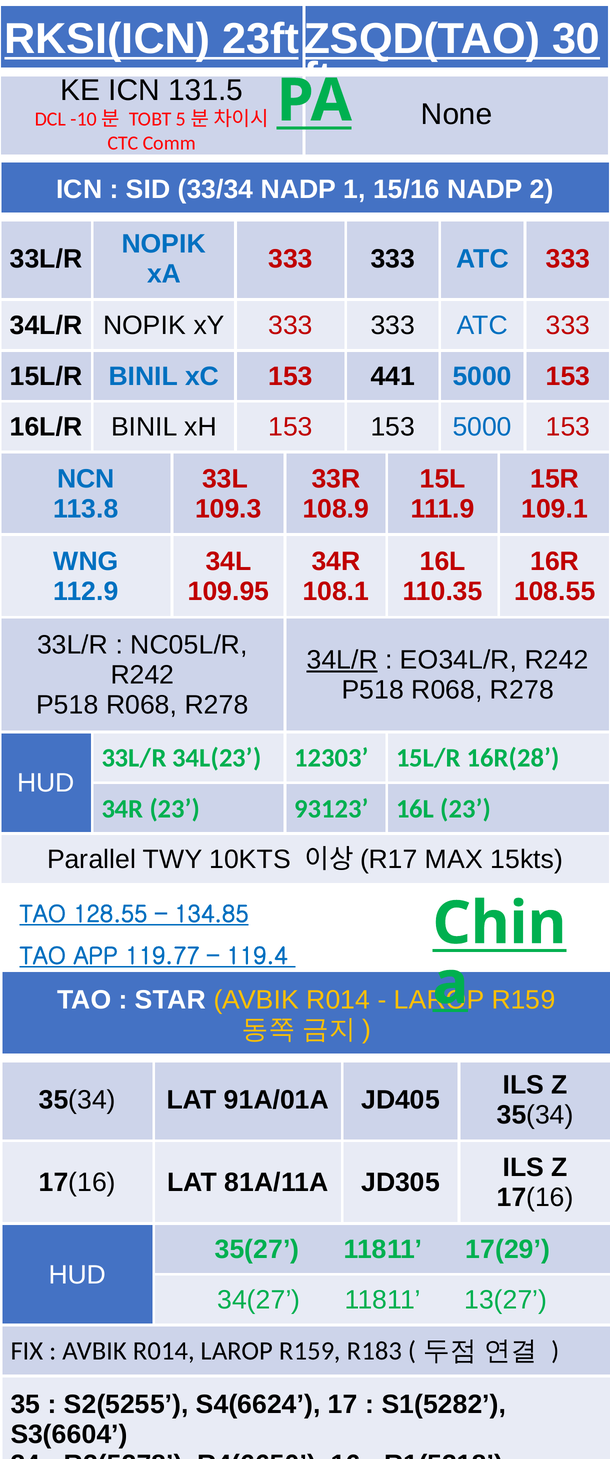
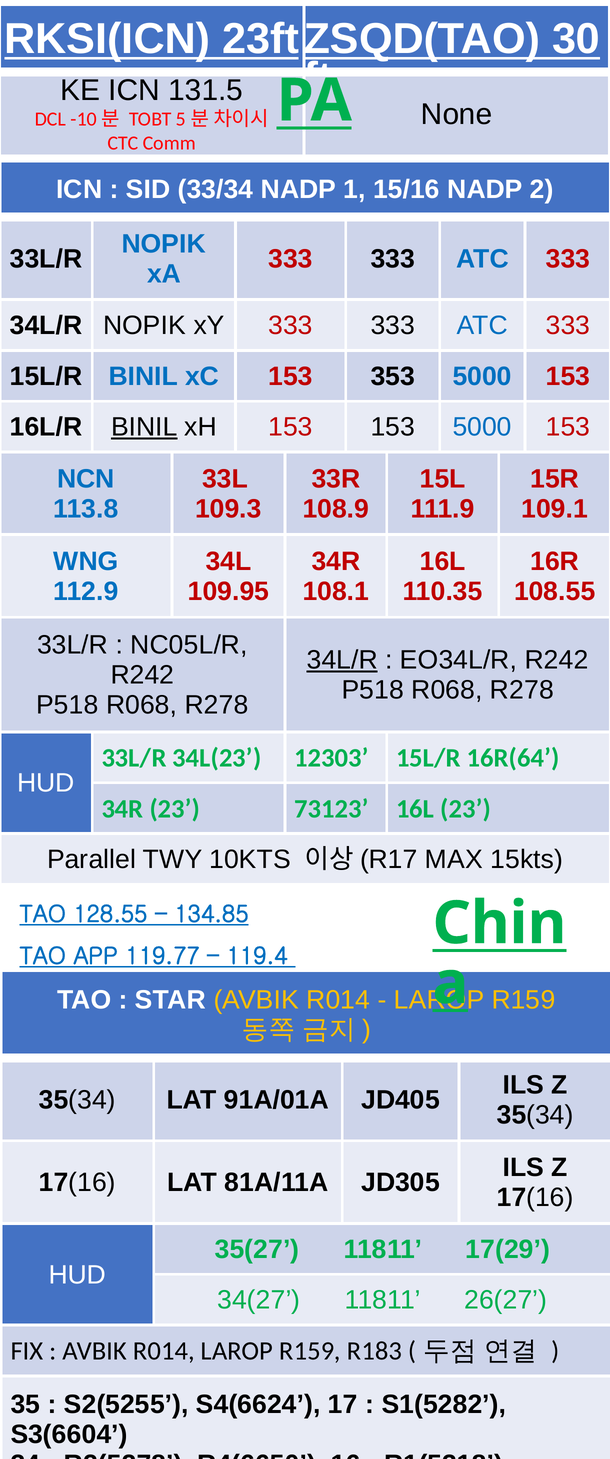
441: 441 -> 353 (393, 376)
BINIL underline: none -> present (144, 427)
16R(28: 16R(28 -> 16R(64 (513, 758)
93123: 93123 -> 73123 (332, 809)
13(27: 13(27 -> 26(27 (506, 1301)
